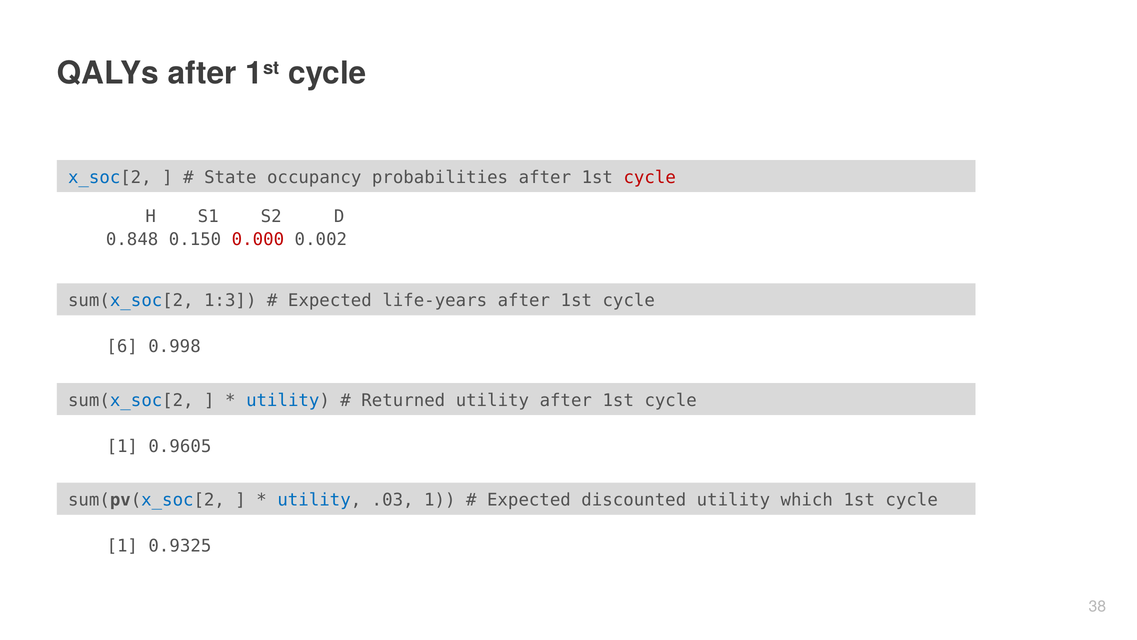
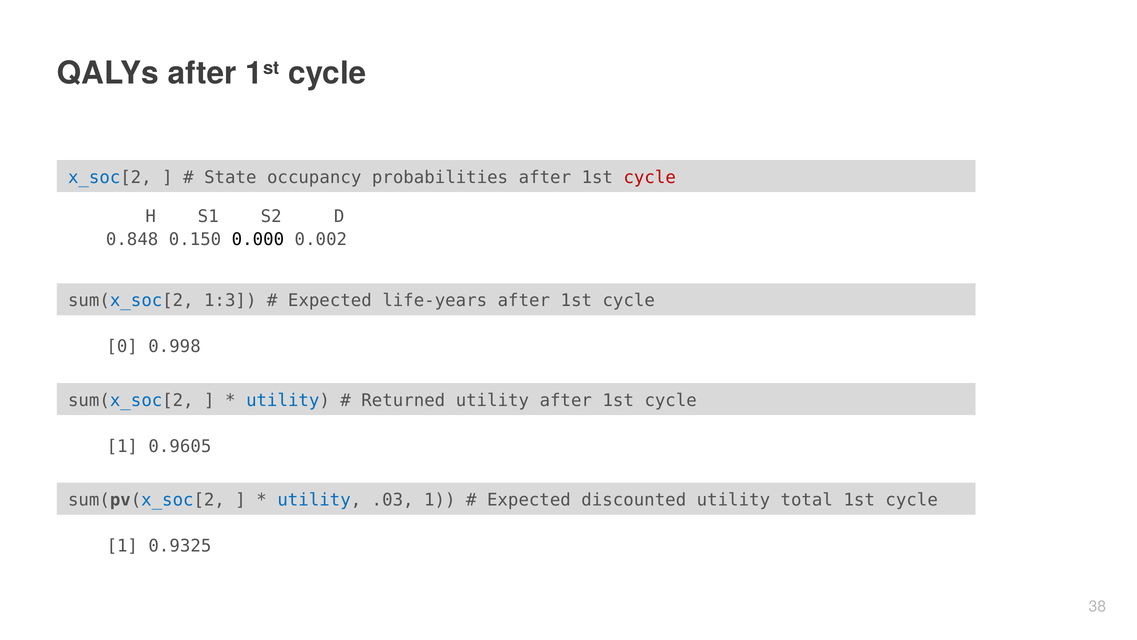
0.000 colour: red -> black (258, 239)
6: 6 -> 0 (122, 347)
which: which -> total (807, 500)
